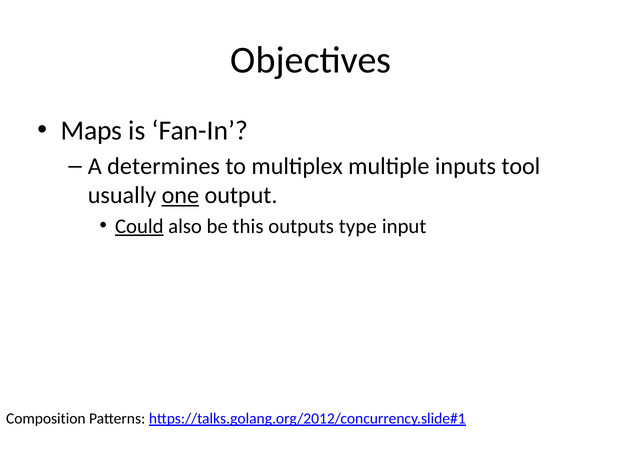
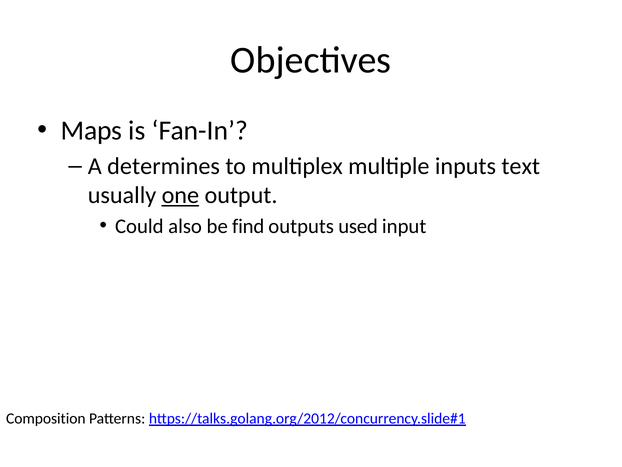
tool: tool -> text (521, 166)
Could underline: present -> none (139, 226)
this: this -> find (248, 226)
type: type -> used (358, 226)
